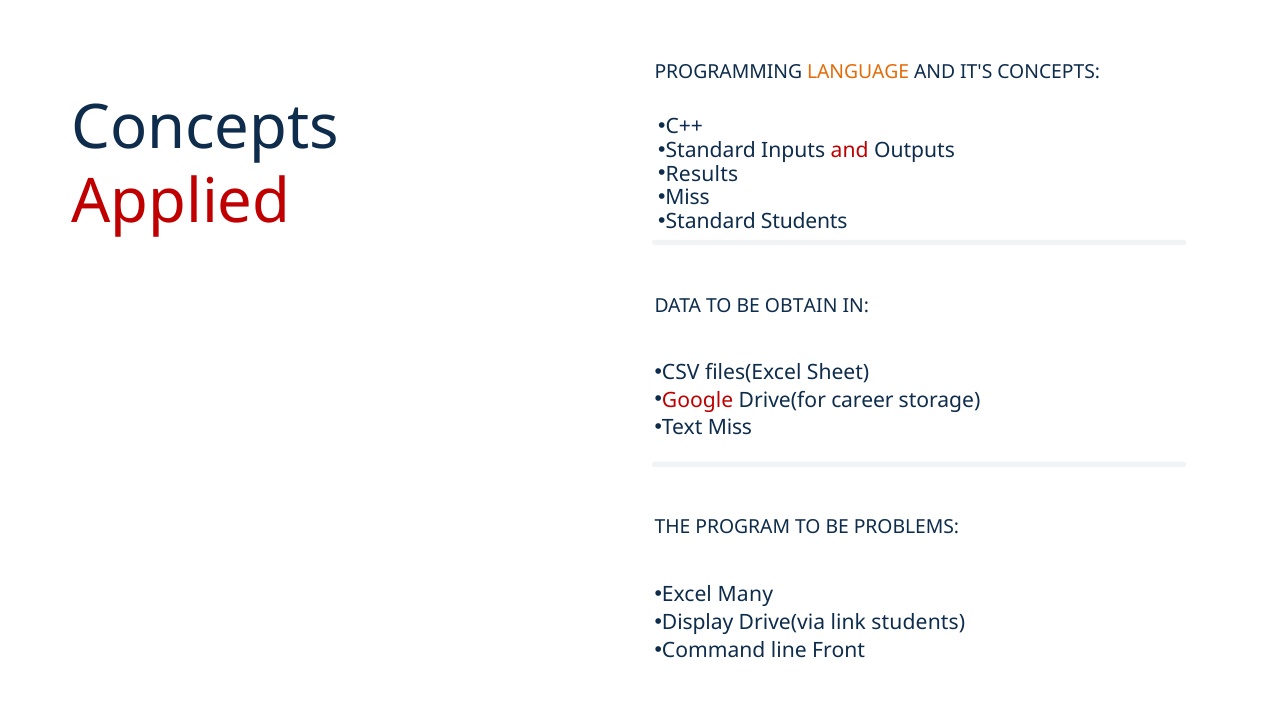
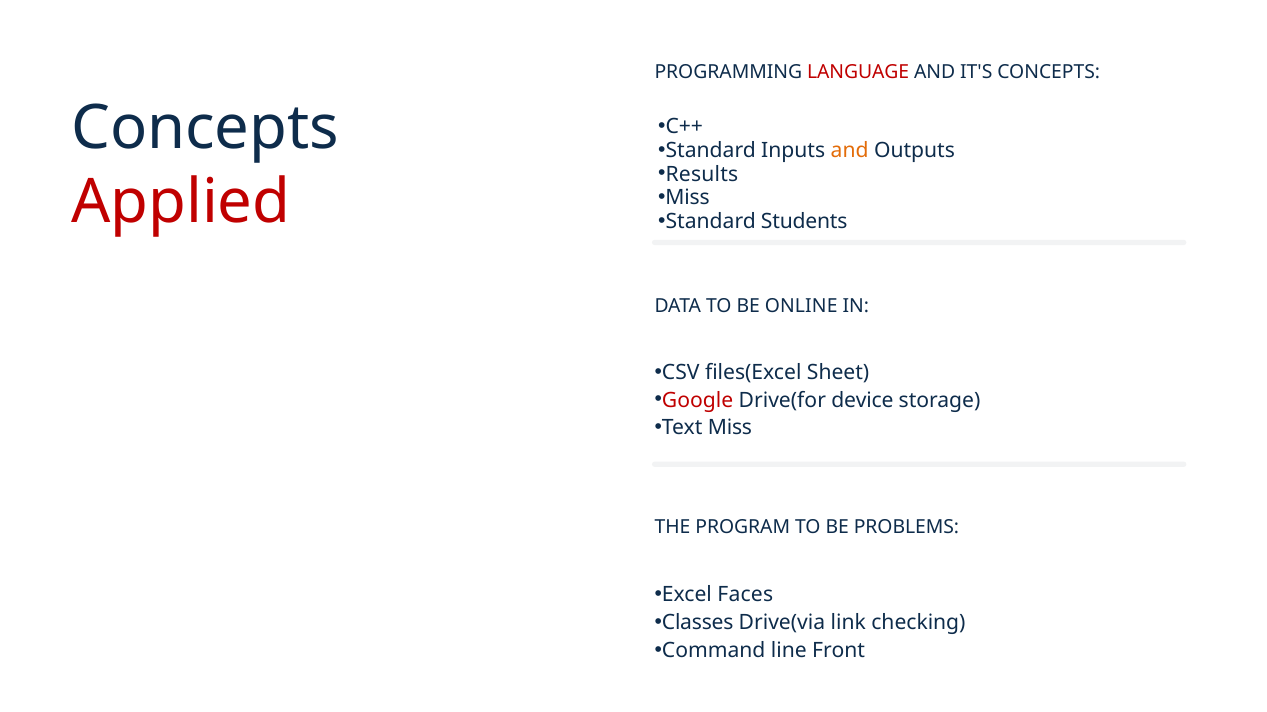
LANGUAGE colour: orange -> red (858, 72)
and colour: red -> orange (850, 150)
OBTAIN: OBTAIN -> ONLINE (801, 306)
career: career -> device (862, 400)
Many: Many -> Faces (745, 595)
Display: Display -> Classes (698, 623)
link students: students -> checking (918, 623)
